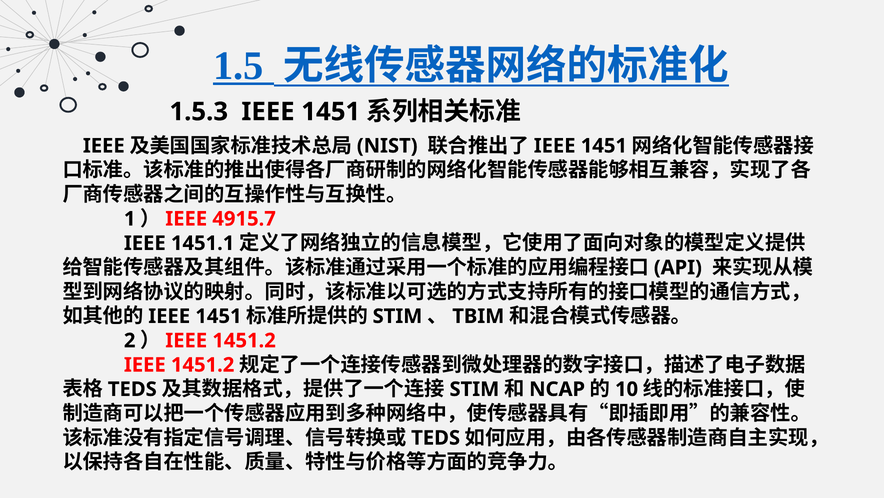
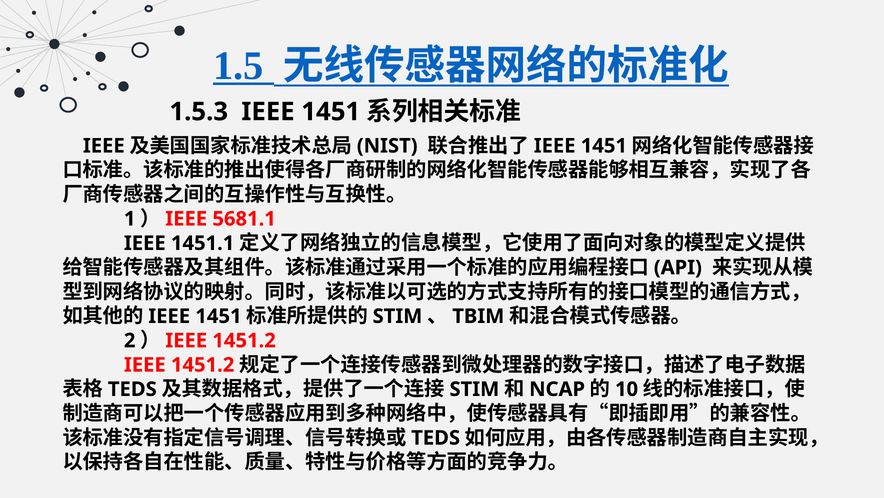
4915.7: 4915.7 -> 5681.1 (244, 219)
